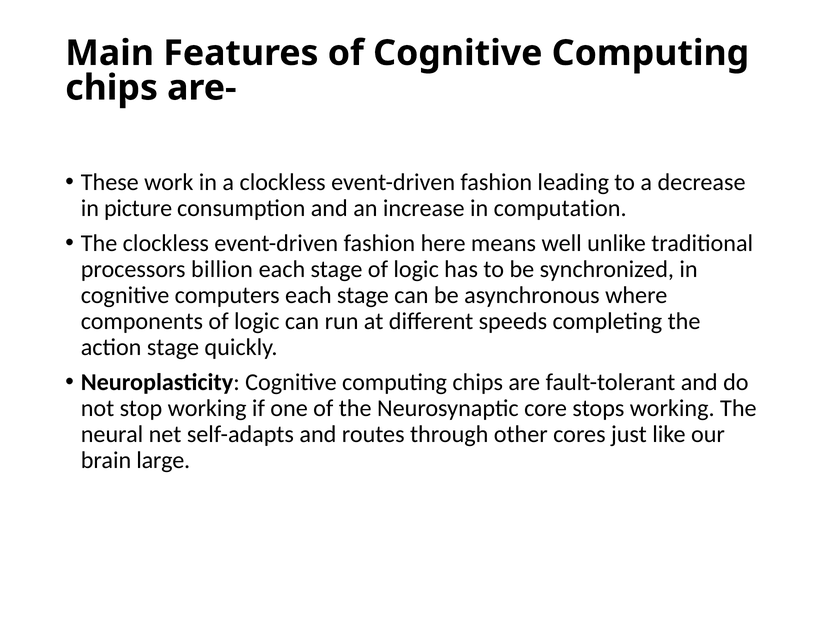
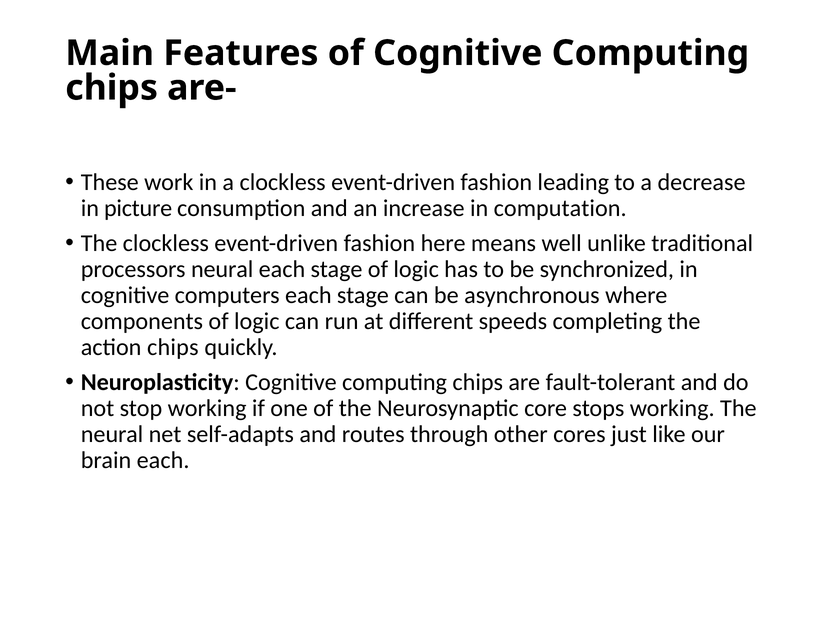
processors billion: billion -> neural (222, 270)
action stage: stage -> chips (173, 348)
brain large: large -> each (163, 461)
